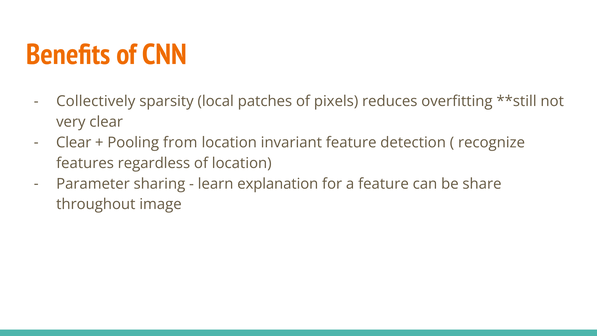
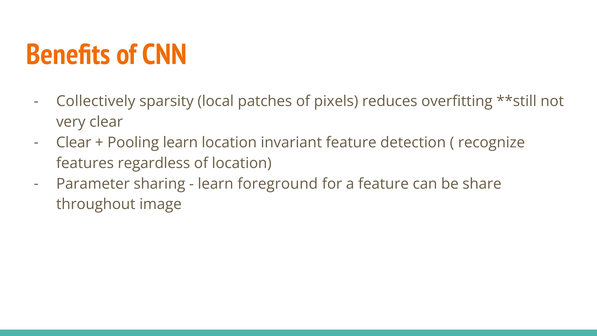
Pooling from: from -> learn (180, 143)
explanation: explanation -> foreground (278, 184)
